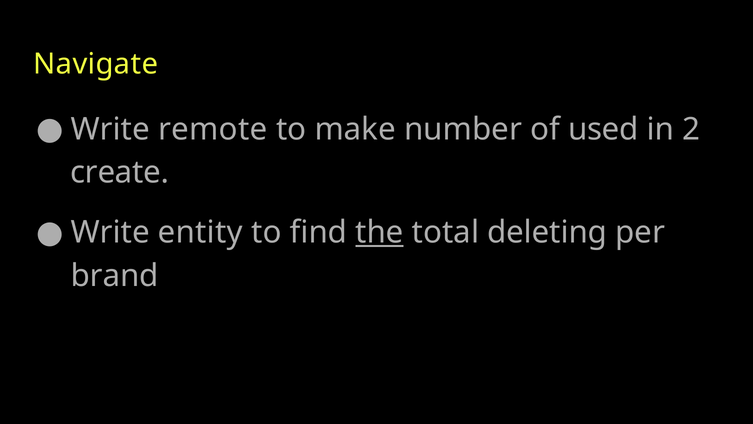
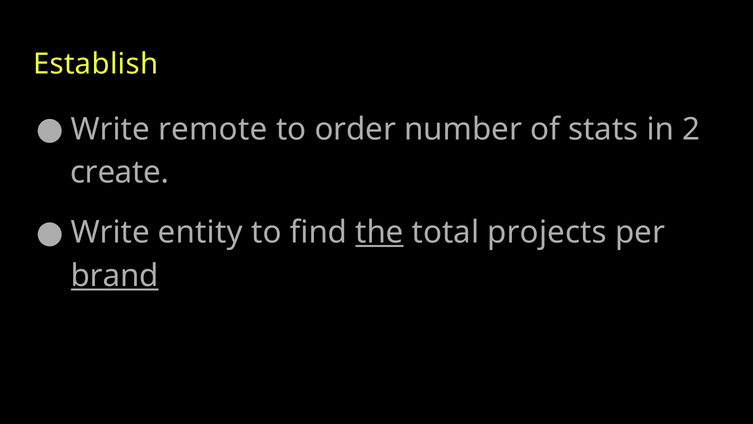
Navigate: Navigate -> Establish (96, 64)
make: make -> order (355, 129)
used: used -> stats (603, 129)
deleting: deleting -> projects (547, 232)
brand underline: none -> present (115, 276)
